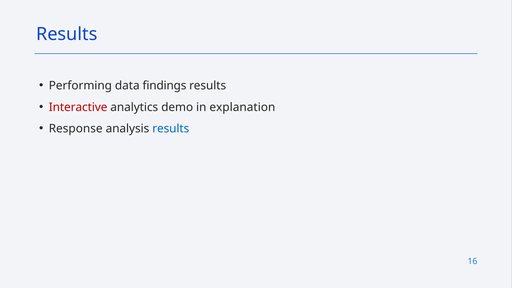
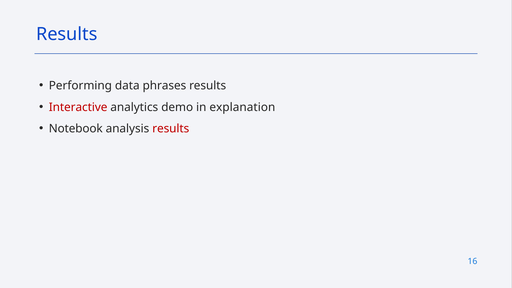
findings: findings -> phrases (164, 86)
Response: Response -> Notebook (76, 129)
results colour: blue -> red (171, 129)
